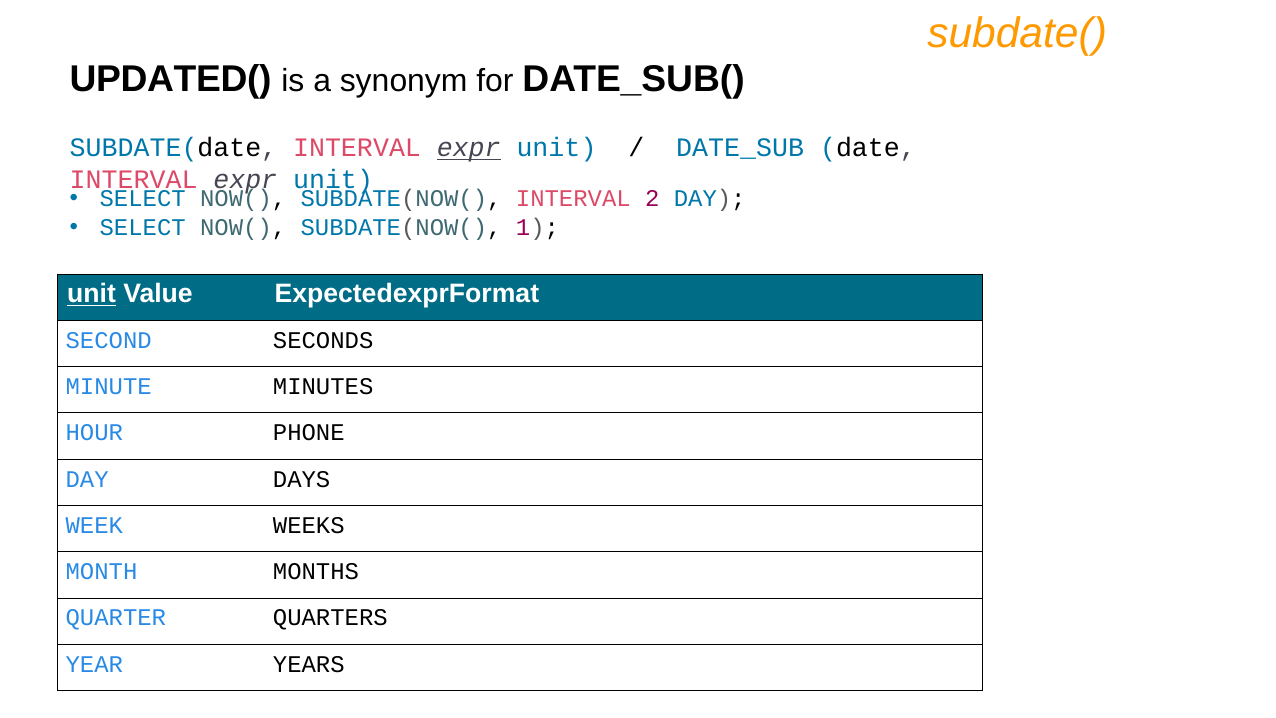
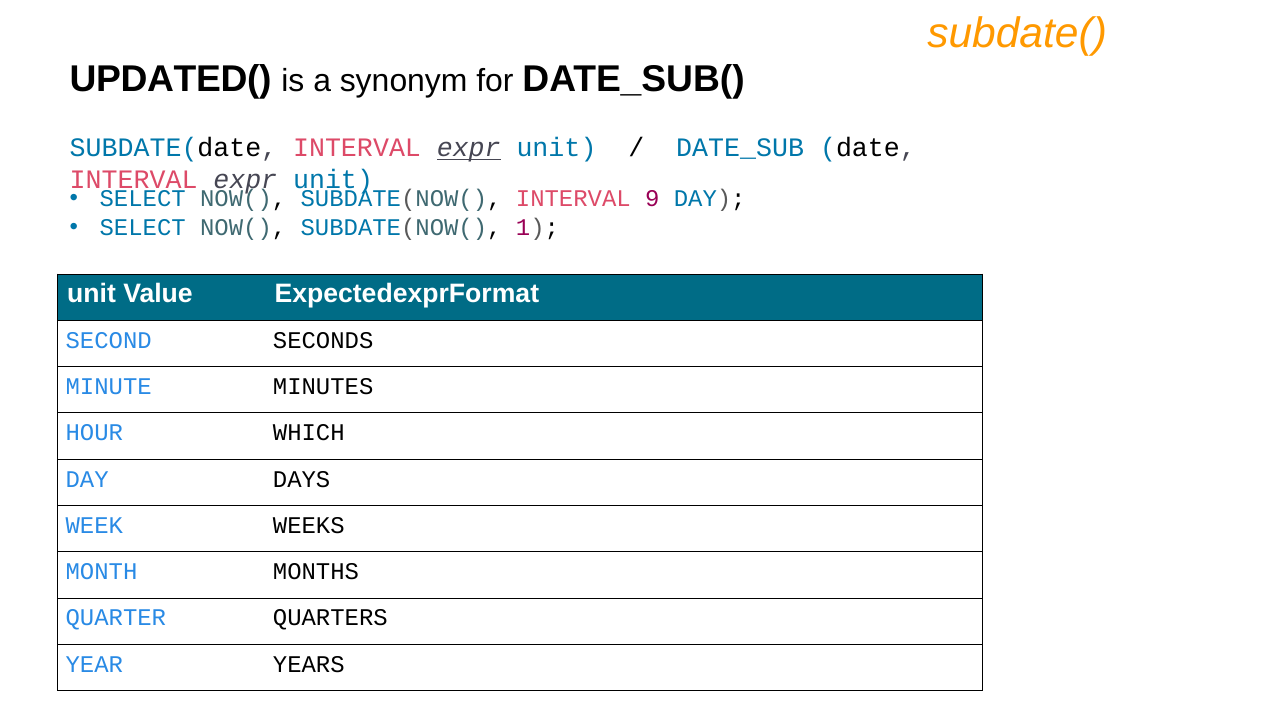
2: 2 -> 9 (652, 199)
unit underline: present -> none (92, 294)
PHONE: PHONE -> WHICH (309, 433)
